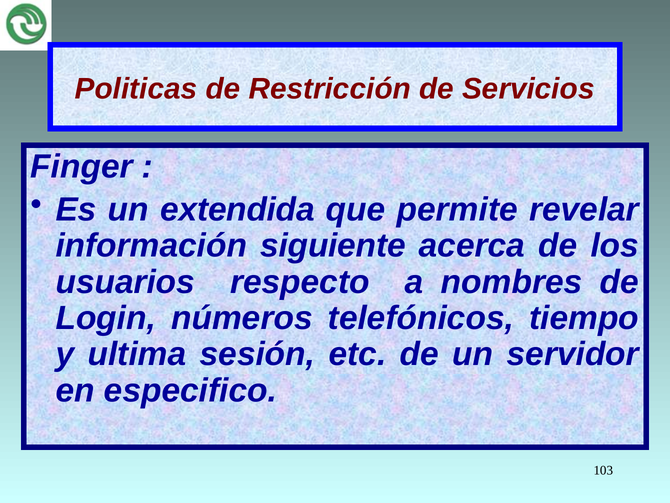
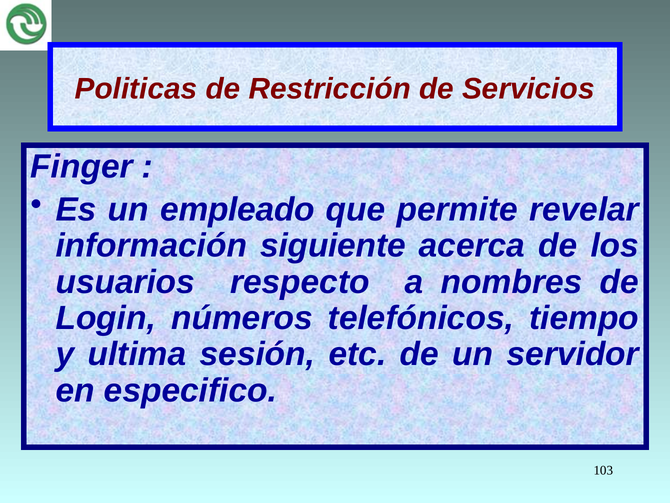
extendida: extendida -> empleado (238, 209)
